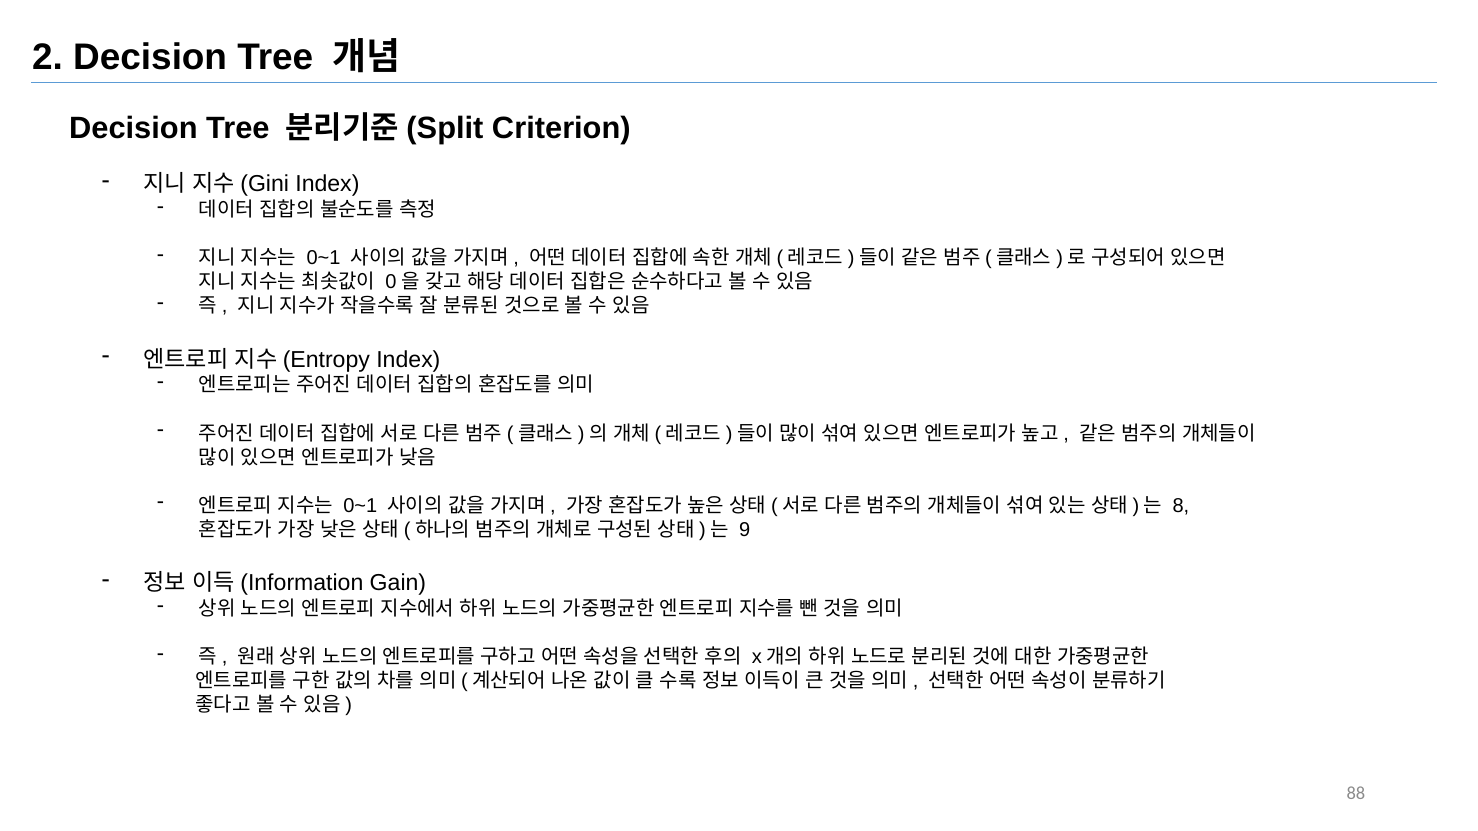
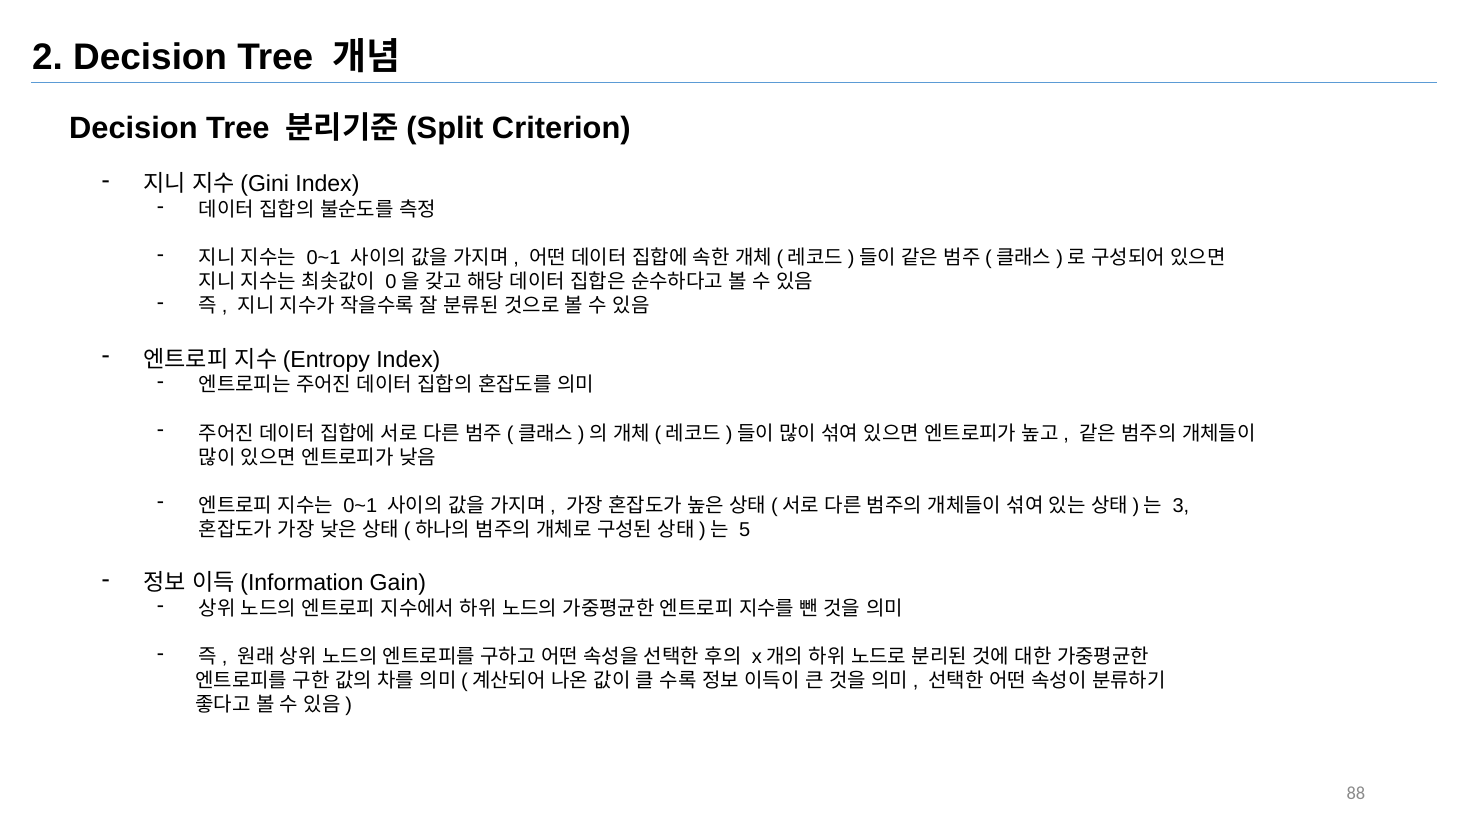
8: 8 -> 3 (1181, 506)
9: 9 -> 5 (745, 530)
